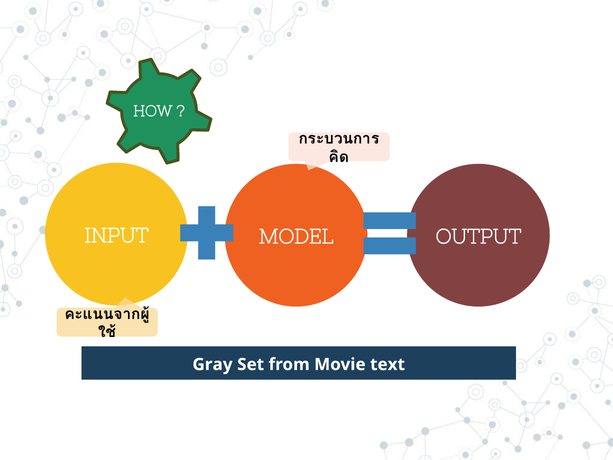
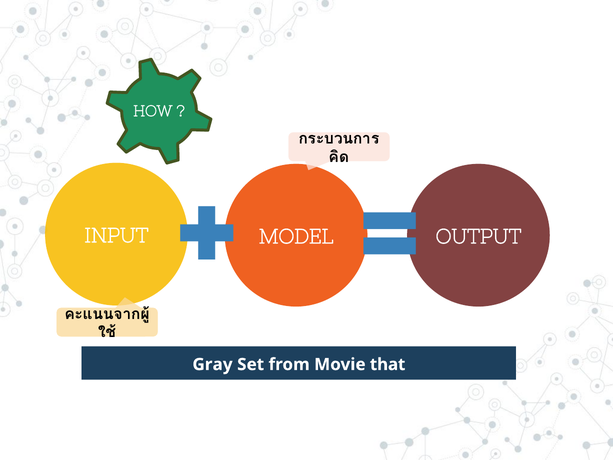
text: text -> that (388, 364)
